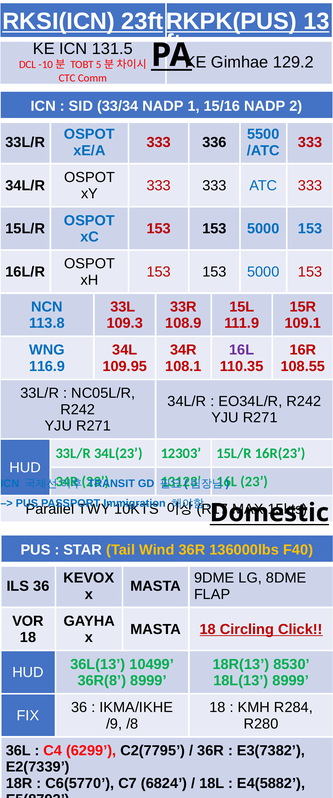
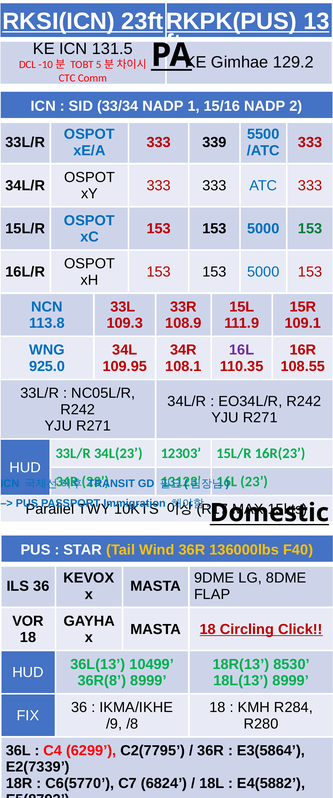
336: 336 -> 339 (214, 142)
153 colour: blue -> green (310, 228)
116.9: 116.9 -> 925.0 (47, 366)
E3(7382: E3(7382 -> E3(5864 (271, 749)
